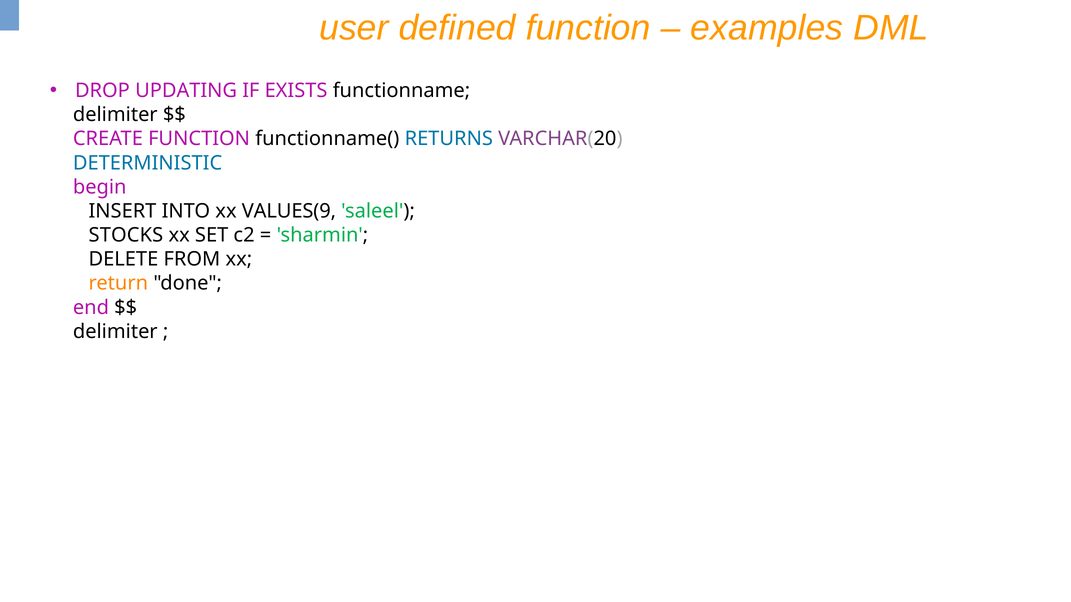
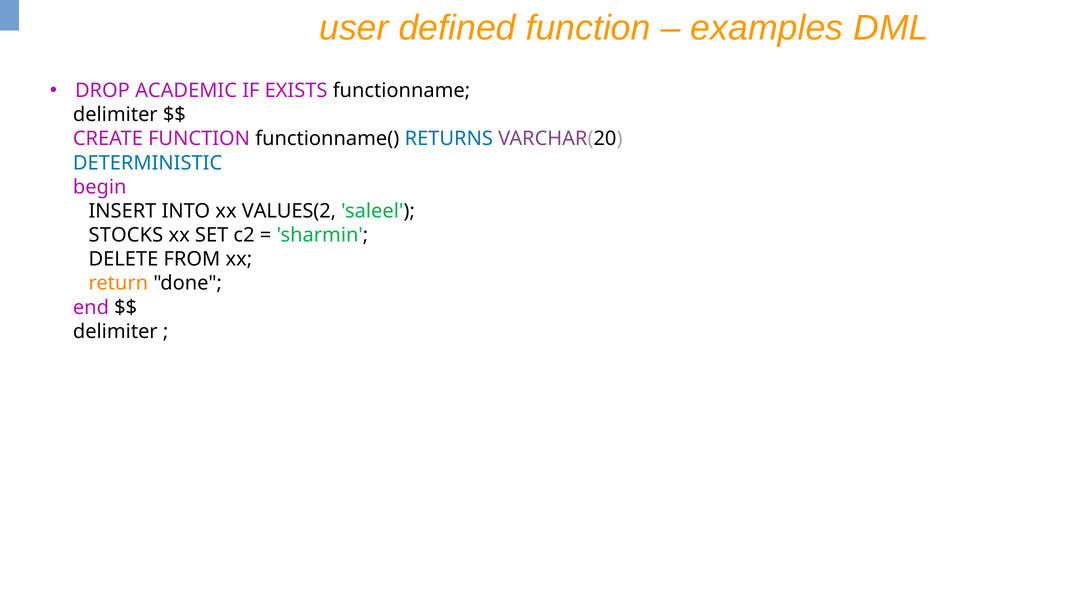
UPDATING: UPDATING -> ACADEMIC (186, 91)
VALUES(9: VALUES(9 -> VALUES(2 (289, 211)
